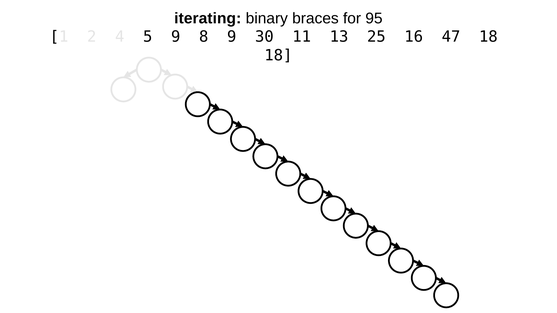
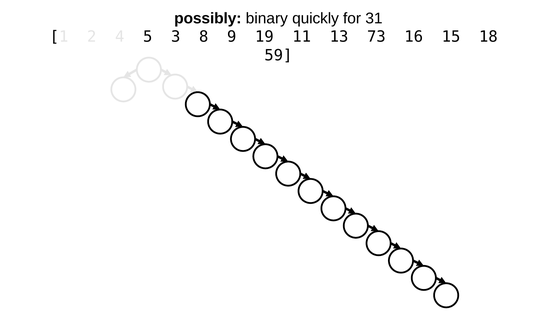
iterating: iterating -> possibly (208, 18)
braces: braces -> quickly (316, 18)
for 95: 95 -> 31 (374, 18)
5 9: 9 -> 3 (176, 37)
30: 30 -> 19 (264, 37)
25: 25 -> 73 (376, 37)
47: 47 -> 15 (451, 37)
18: 18 -> 59 (279, 55)
